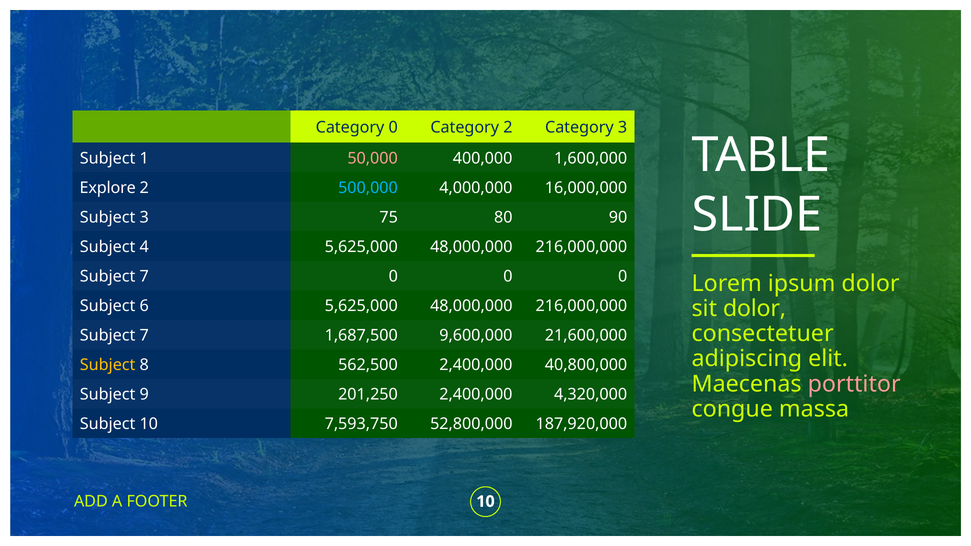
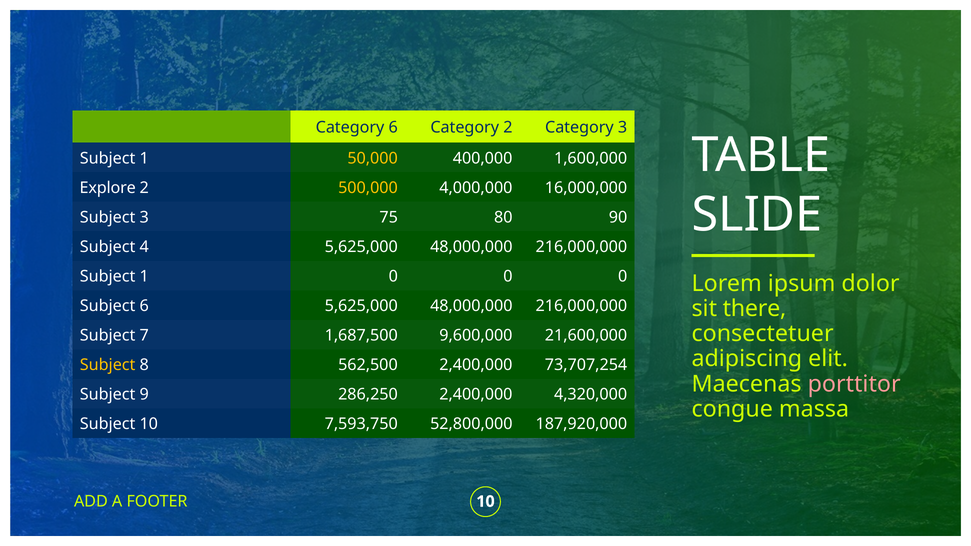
Category 0: 0 -> 6 (393, 128)
50,000 colour: pink -> yellow (373, 158)
500,000 colour: light blue -> yellow (368, 188)
7: 7 -> 1 (144, 276)
sit dolor: dolor -> there (754, 309)
40,800,000: 40,800,000 -> 73,707,254 (586, 365)
201,250: 201,250 -> 286,250 (368, 395)
